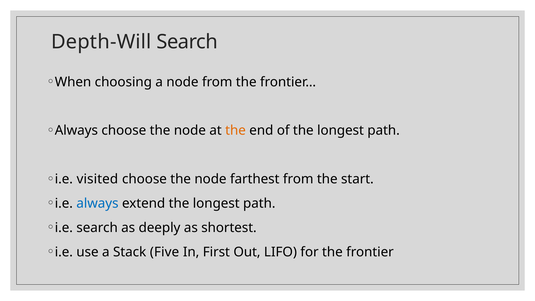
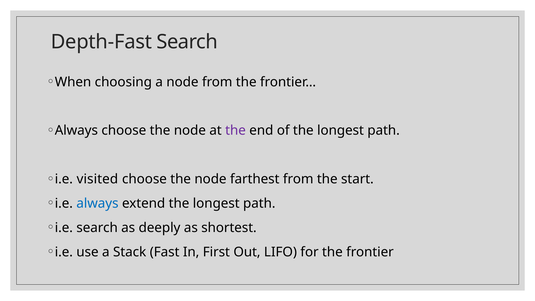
Depth-Will: Depth-Will -> Depth-Fast (101, 42)
the colour: orange -> purple (236, 131)
Five: Five -> Fast (165, 252)
